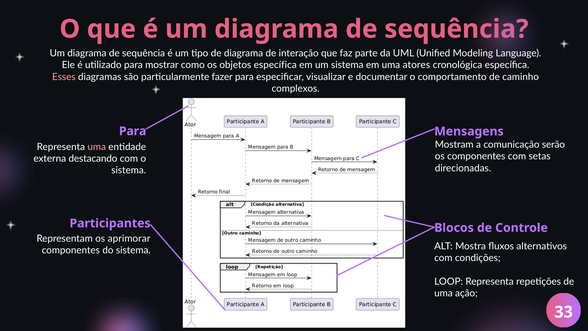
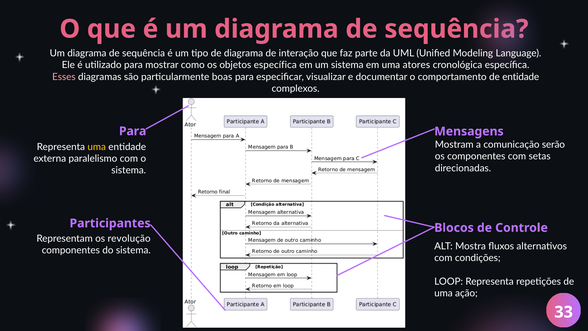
fazer: fazer -> boas (222, 77)
de caminho: caminho -> entidade (521, 77)
uma colour: pink -> yellow (97, 147)
destacando: destacando -> paralelismo (93, 159)
aprimorar: aprimorar -> revolução (129, 238)
